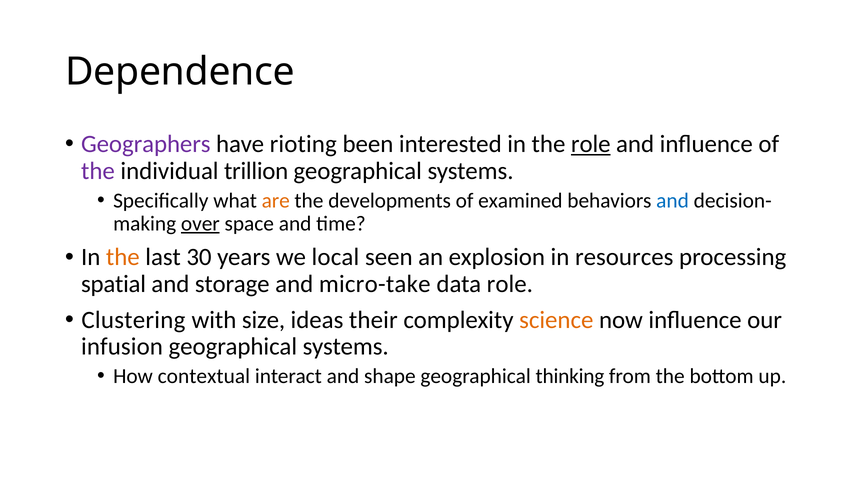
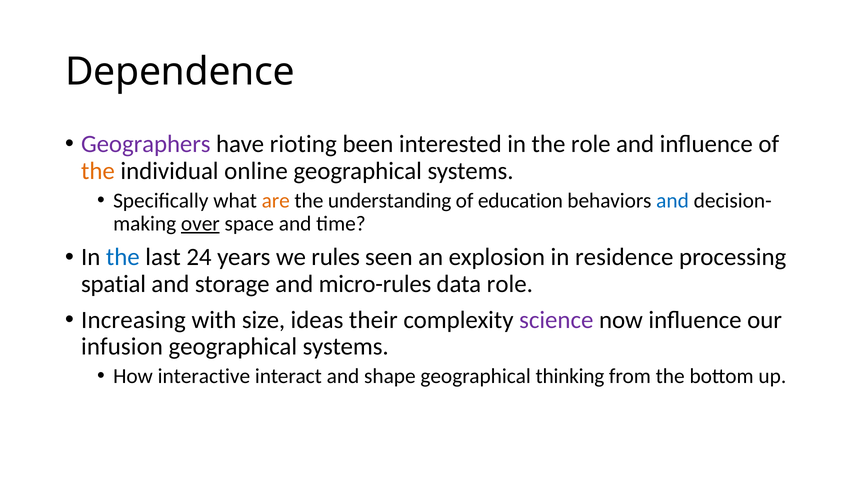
role underline: present -> none (591, 144)
the colour: purple -> orange (98, 171)
trillion: trillion -> online (256, 171)
developments: developments -> understanding (390, 201)
examined: examined -> education (520, 201)
the colour: orange -> blue (123, 257)
30: 30 -> 24 (199, 257)
local: local -> rules (336, 257)
resources: resources -> residence (624, 257)
micro-take: micro-take -> micro-rules (375, 284)
Clustering: Clustering -> Increasing (133, 320)
science colour: orange -> purple (556, 320)
contextual: contextual -> interactive (204, 376)
